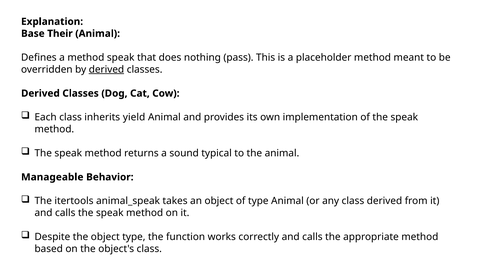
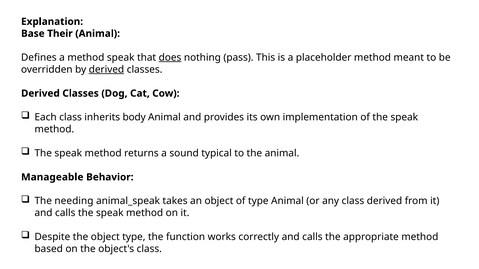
does underline: none -> present (170, 58)
yield: yield -> body (134, 117)
itertools: itertools -> needing (74, 201)
